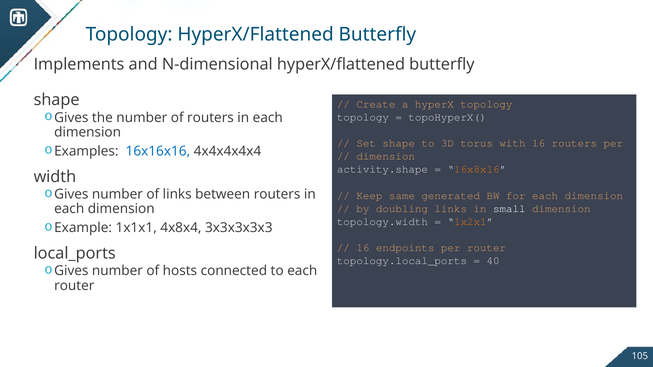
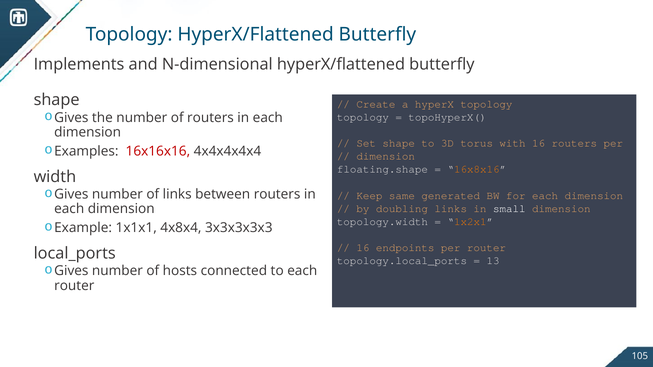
16x16x16 colour: blue -> red (158, 151)
activity.shape: activity.shape -> floating.shape (382, 170)
40: 40 -> 13 (493, 261)
